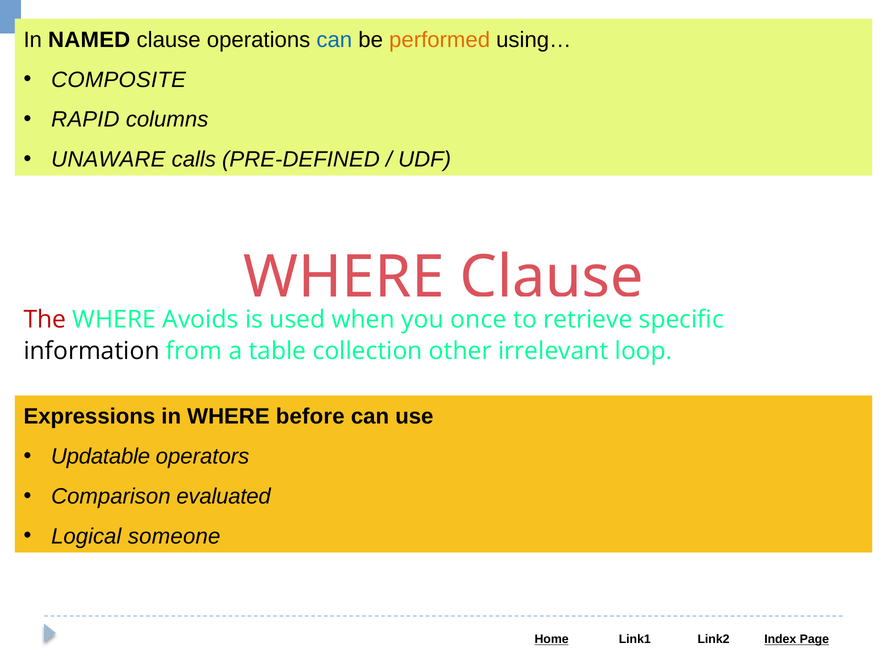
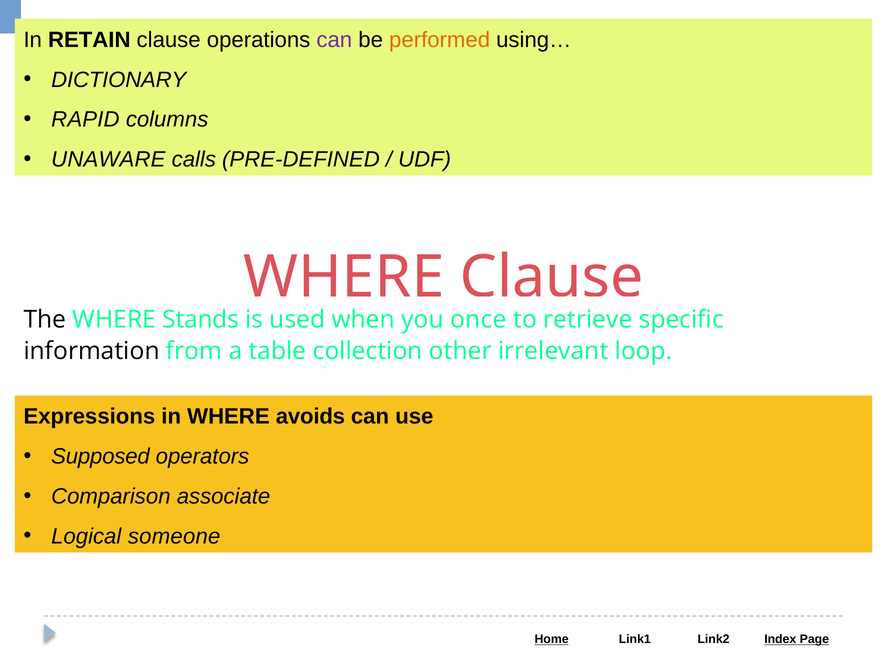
NAMED: NAMED -> RETAIN (89, 40)
can colour: blue -> purple (334, 40)
COMPOSITE: COMPOSITE -> DICTIONARY (119, 80)
The colour: red -> black (45, 320)
Avoids: Avoids -> Stands (201, 320)
before: before -> avoids (310, 417)
Updatable: Updatable -> Supposed (101, 457)
evaluated: evaluated -> associate (224, 497)
